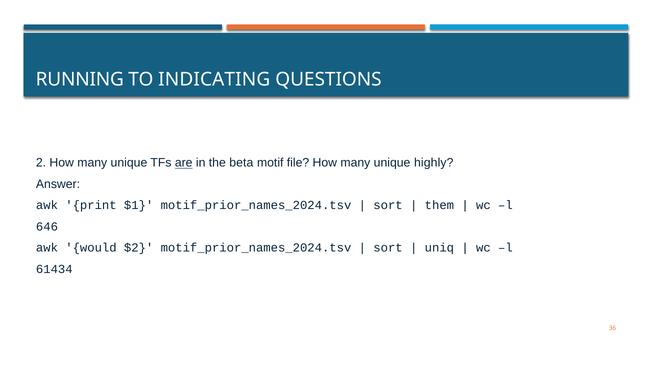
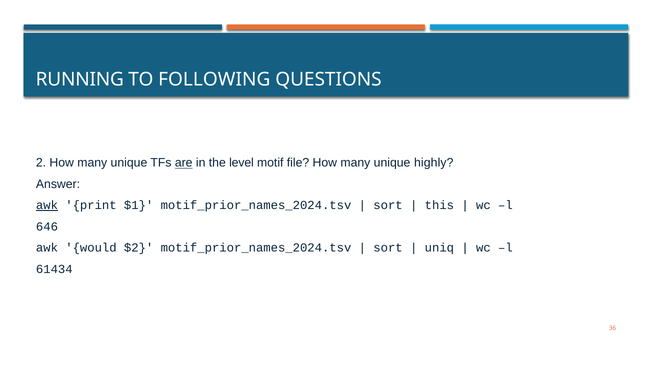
INDICATING: INDICATING -> FOLLOWING (214, 79)
beta: beta -> level (241, 163)
awk underline: none -> present (47, 205)
them: them -> this (439, 205)
